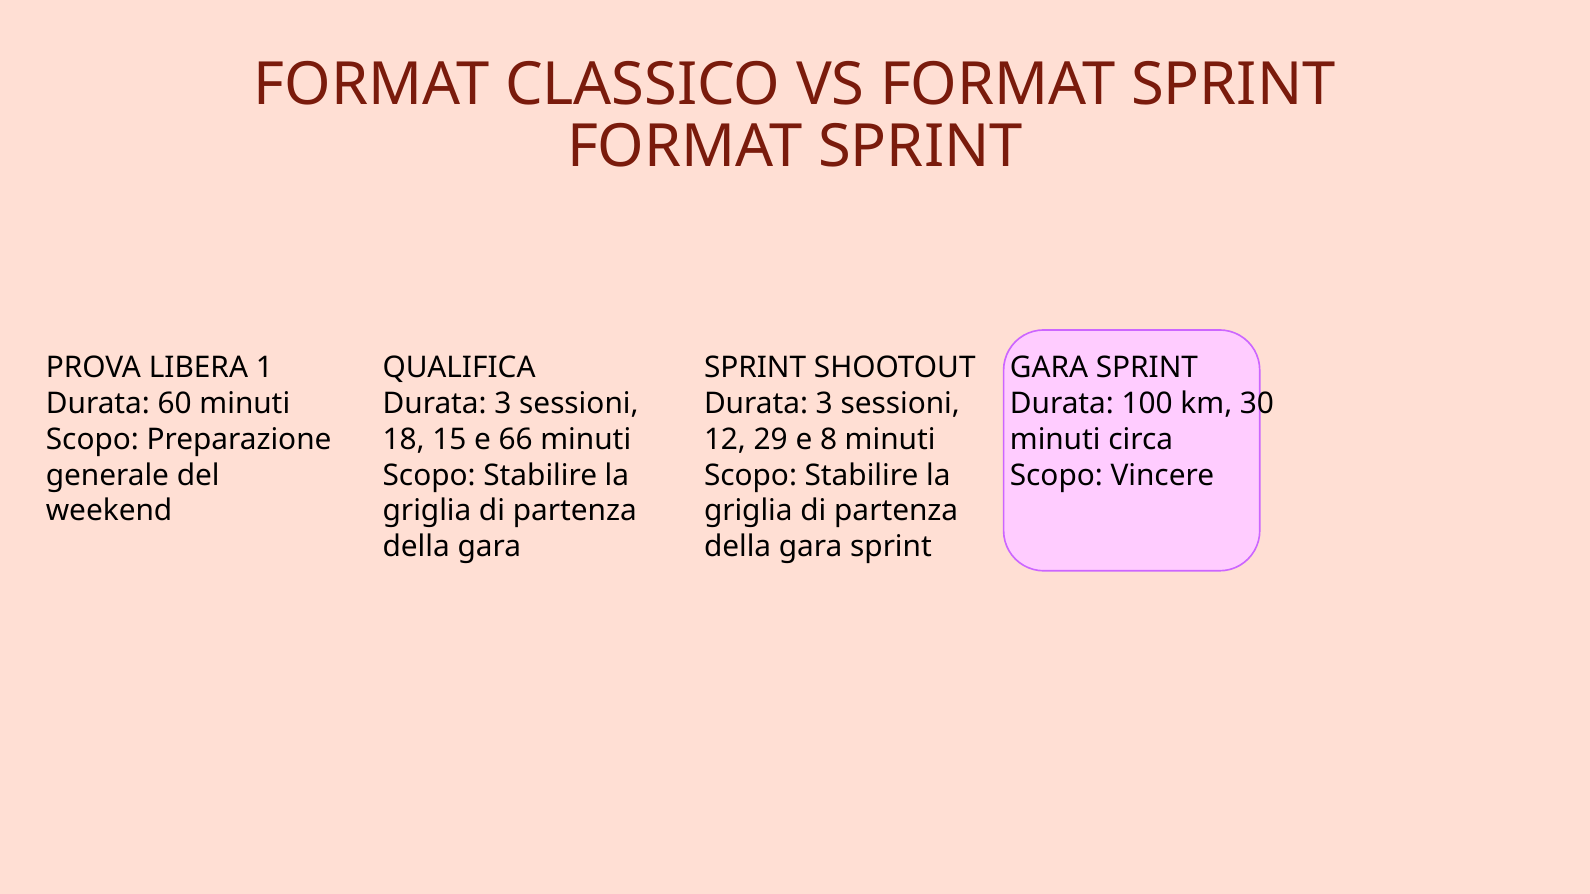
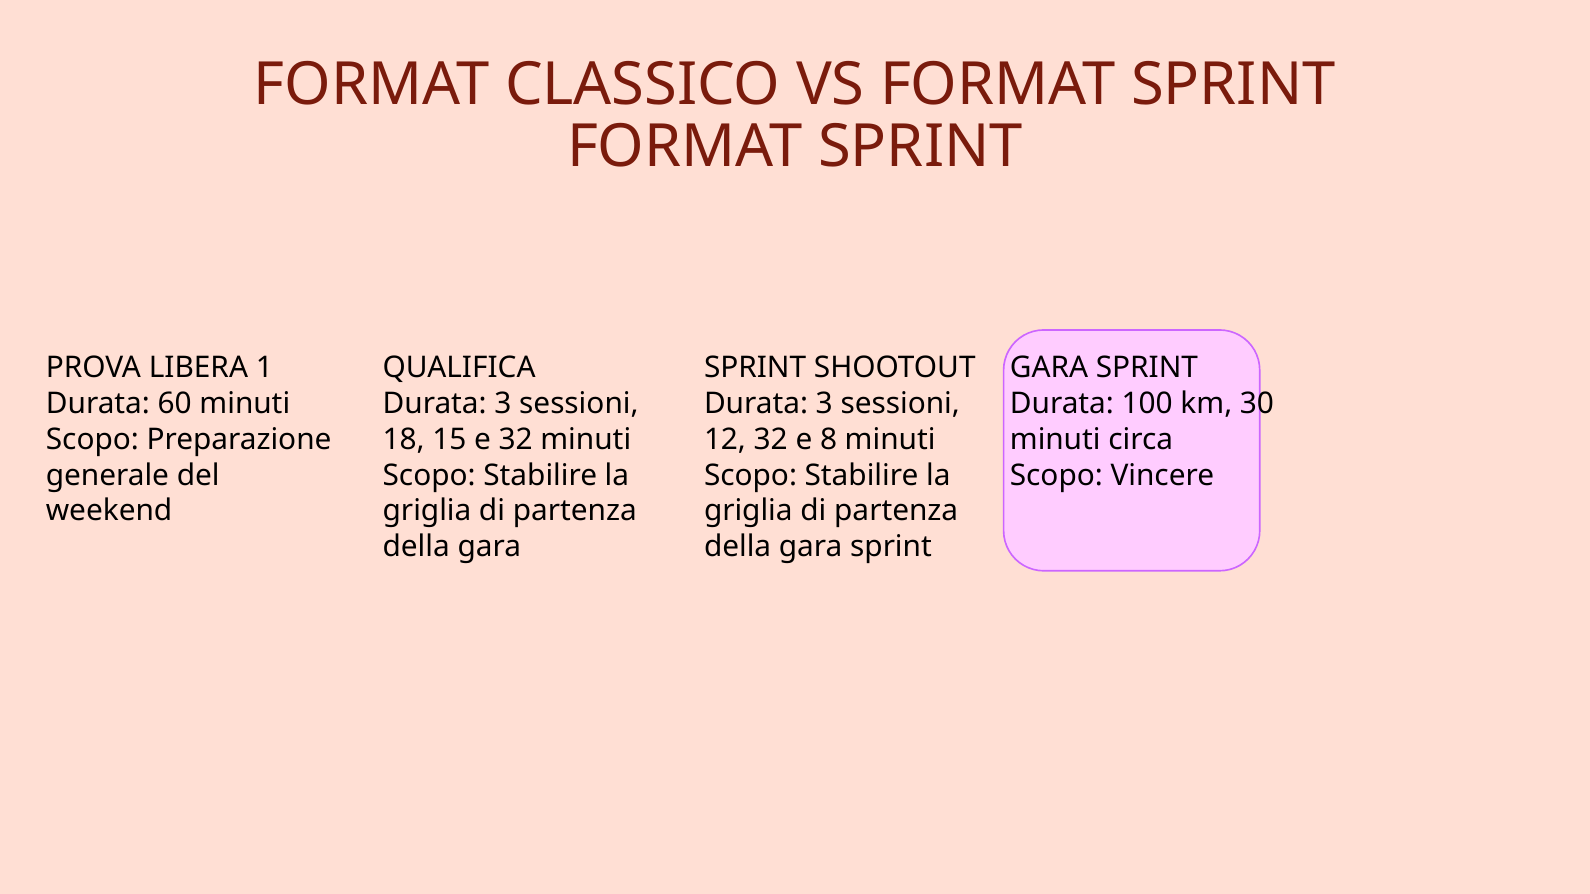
e 66: 66 -> 32 (516, 440)
12 29: 29 -> 32 (771, 440)
